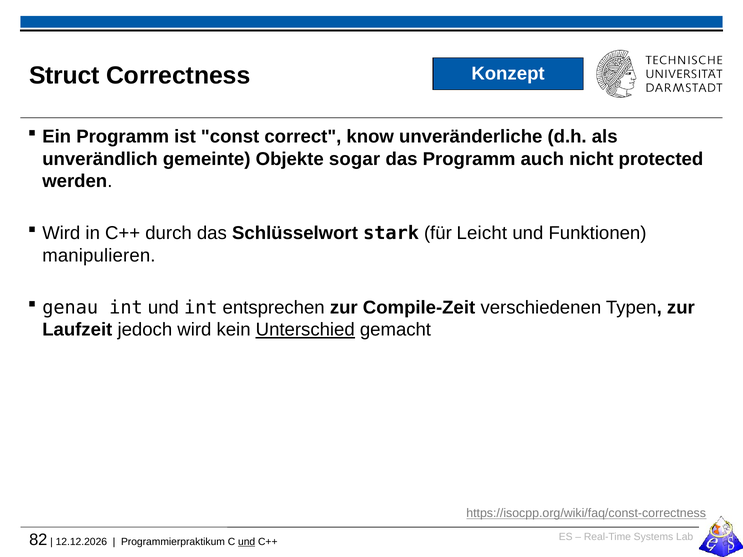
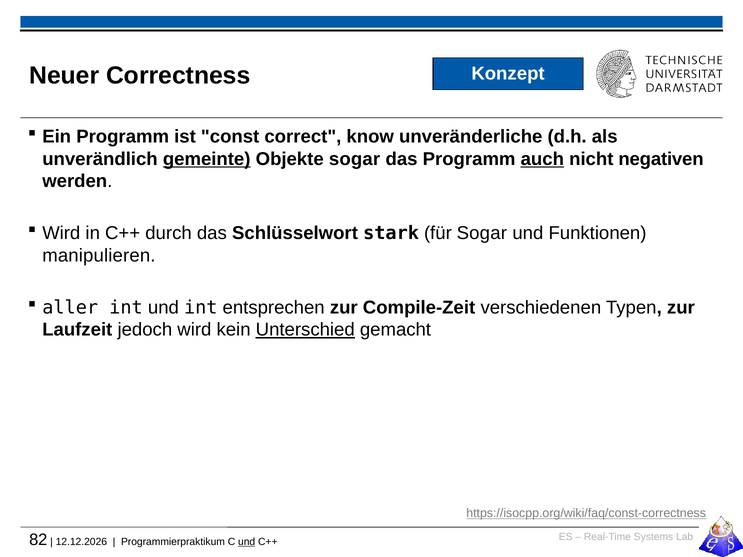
Struct: Struct -> Neuer (64, 75)
gemeinte underline: none -> present (207, 159)
auch underline: none -> present (542, 159)
protected: protected -> negativen (661, 159)
für Leicht: Leicht -> Sogar (482, 233)
genau: genau -> aller (70, 308)
